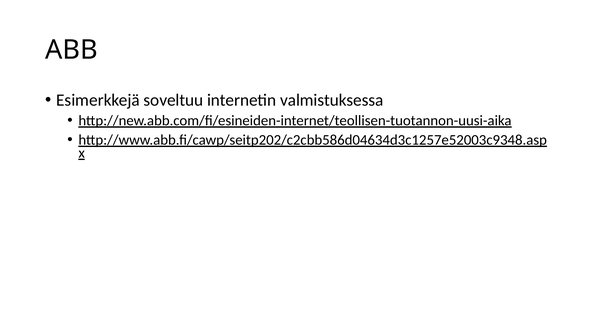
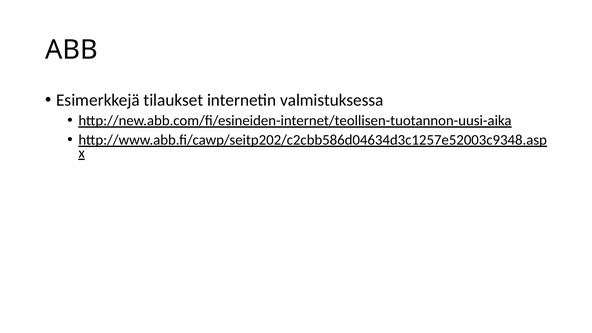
soveltuu: soveltuu -> tilaukset (173, 100)
